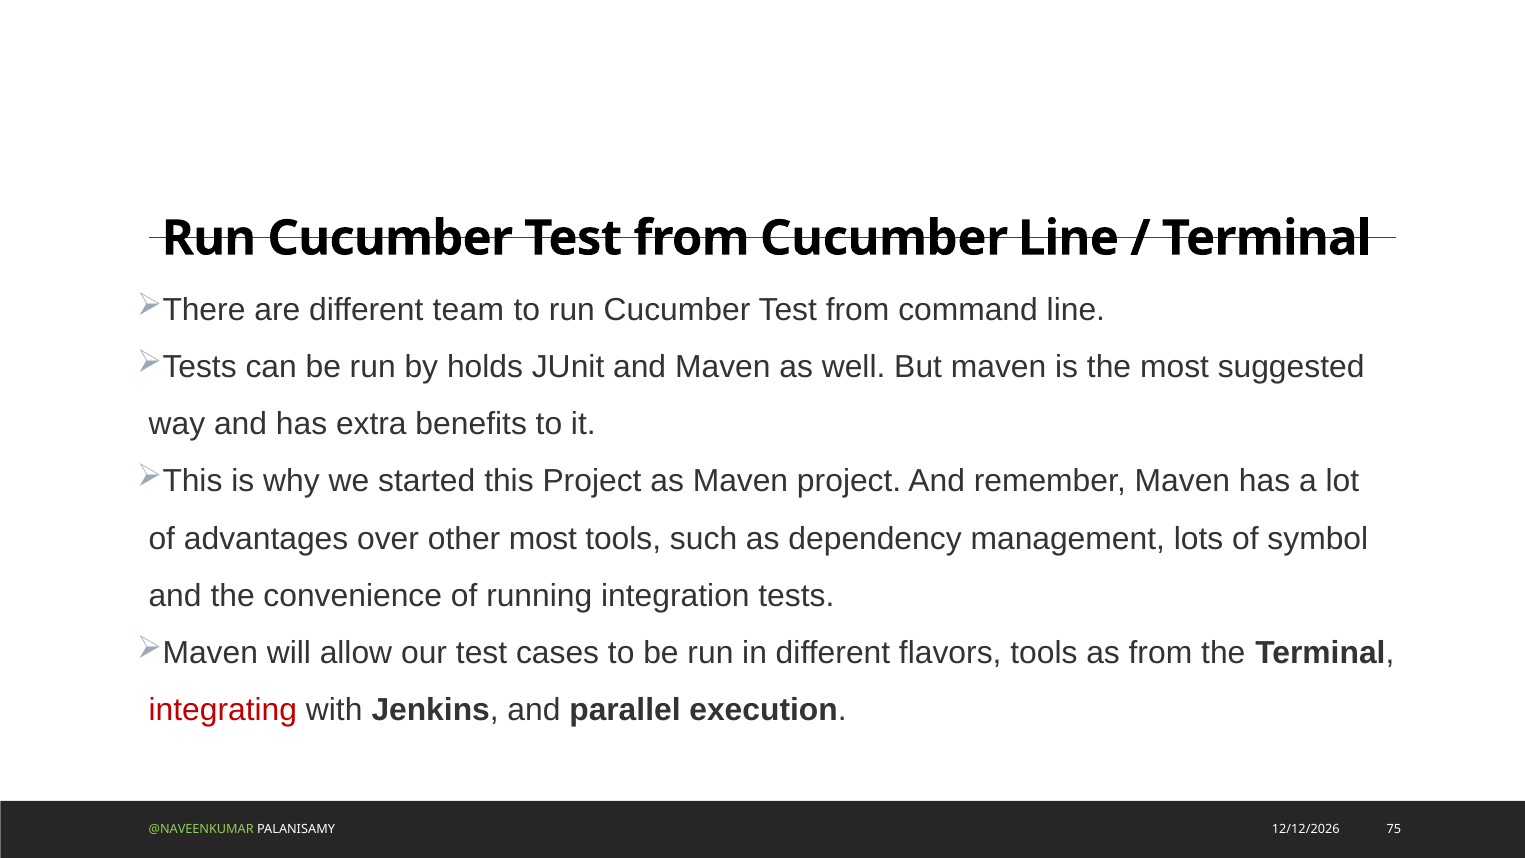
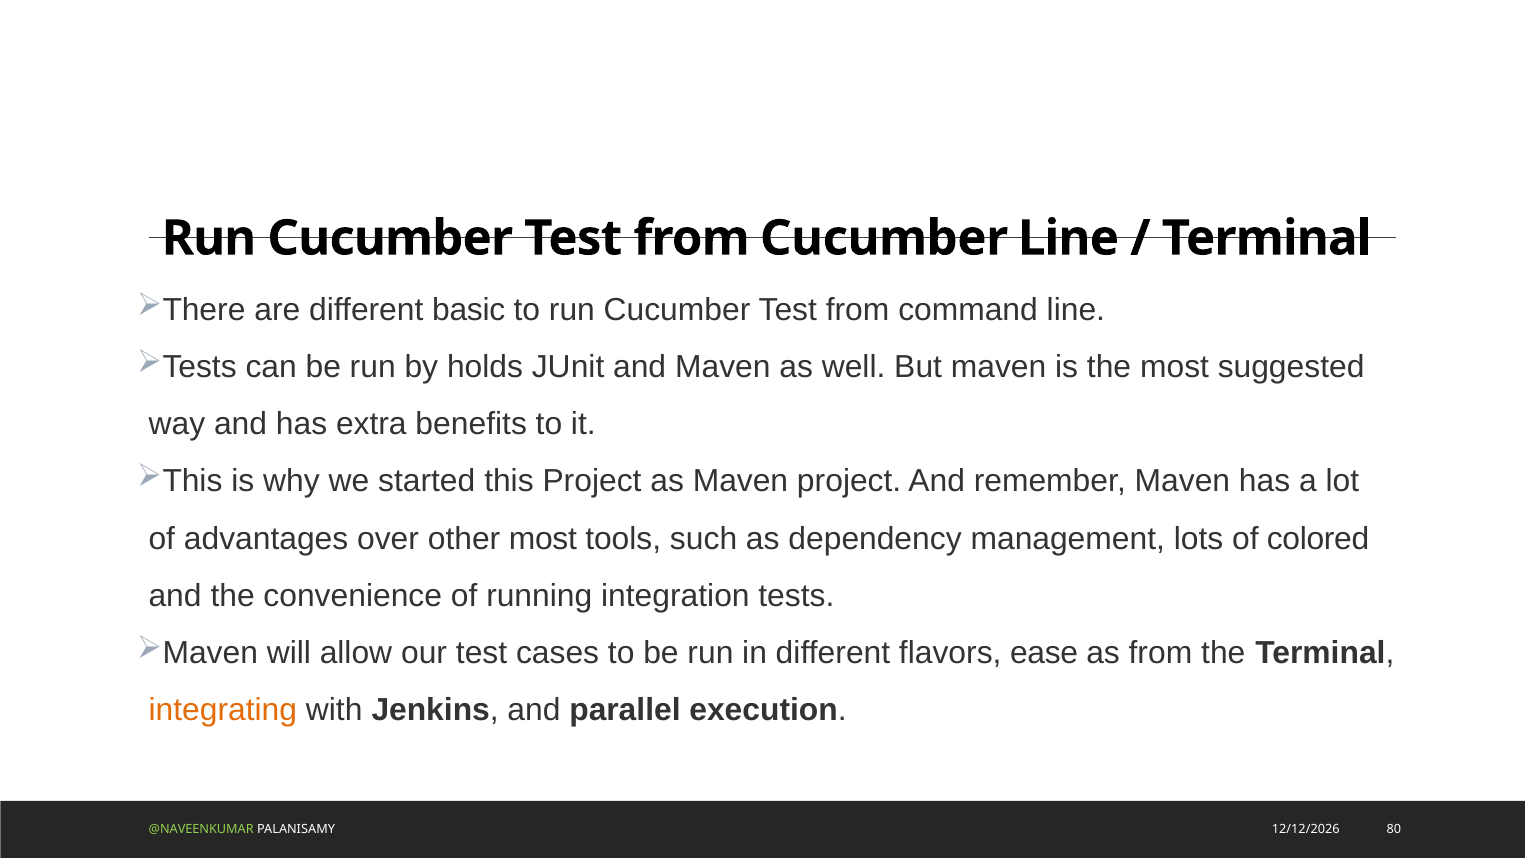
team: team -> basic (469, 310)
symbol: symbol -> colored (1318, 539)
flavors tools: tools -> ease (1044, 653)
integrating colour: red -> orange (223, 710)
75: 75 -> 80 (1394, 829)
